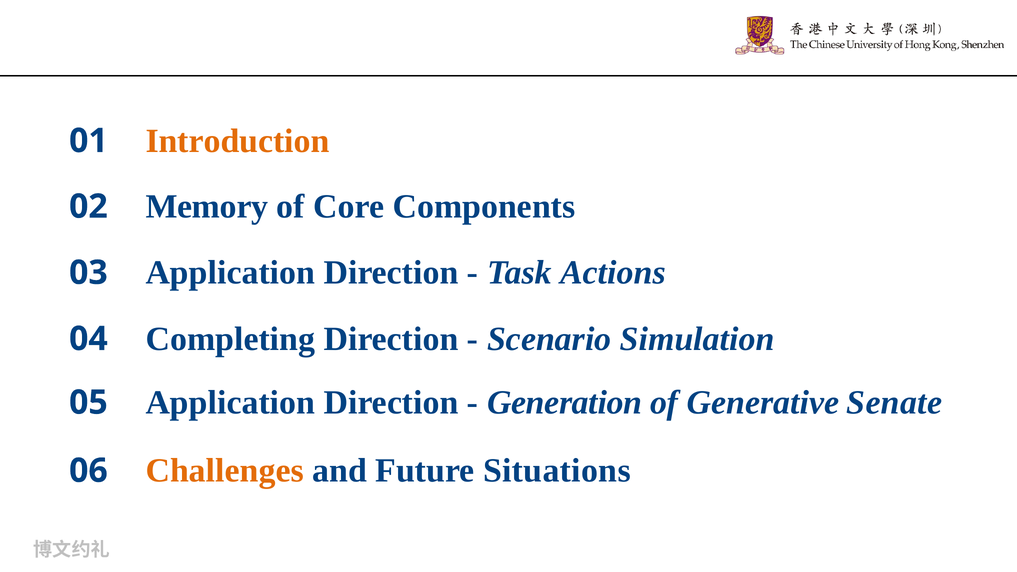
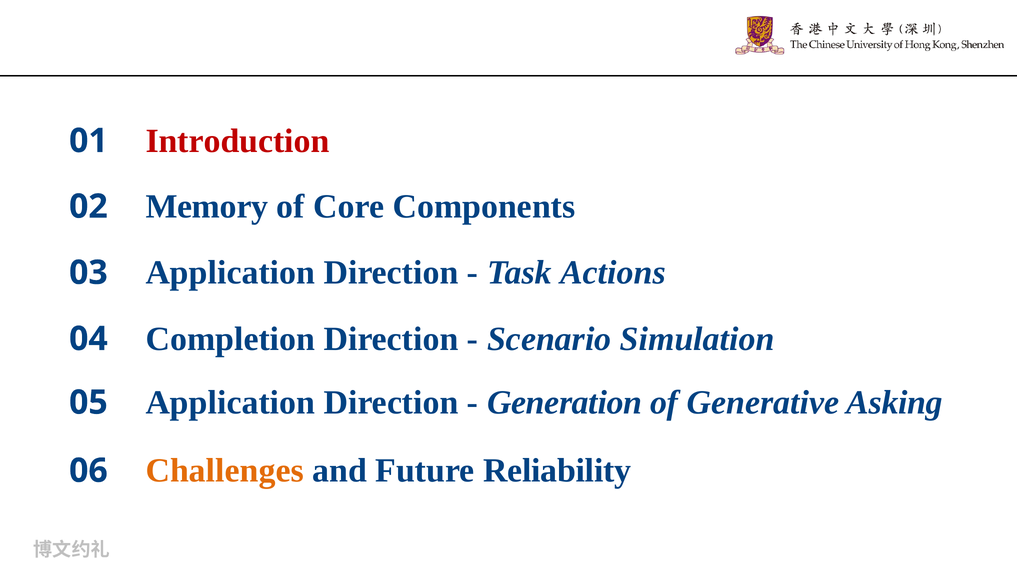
Introduction colour: orange -> red (238, 141)
Completing: Completing -> Completion (230, 339)
Senate: Senate -> Asking (895, 403)
Situations: Situations -> Reliability (557, 471)
